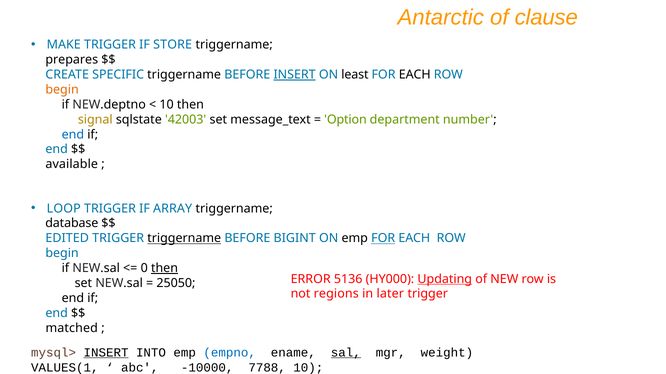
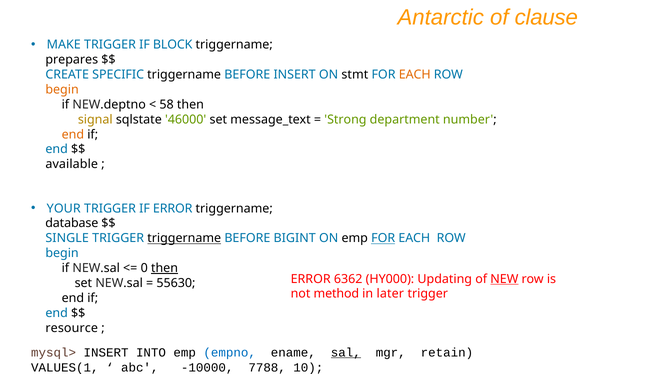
STORE: STORE -> BLOCK (173, 45)
INSERT underline: present -> none (295, 75)
least: least -> stmt (355, 75)
EACH colour: black -> orange (415, 75)
10: 10 -> 58 (167, 105)
42003: 42003 -> 46000 (186, 120)
Option: Option -> Strong (345, 120)
end colour: blue -> orange (73, 135)
LOOP: LOOP -> YOUR (64, 209)
IF ARRAY: ARRAY -> ERROR (173, 209)
EDITED: EDITED -> SINGLE (67, 239)
5136: 5136 -> 6362 (348, 279)
Updating underline: present -> none (445, 279)
NEW underline: none -> present (504, 279)
25050: 25050 -> 55630 (176, 284)
regions: regions -> method (336, 294)
matched: matched -> resource (72, 329)
INSERT underline: present -> none (106, 353)
weight: weight -> retain (447, 353)
